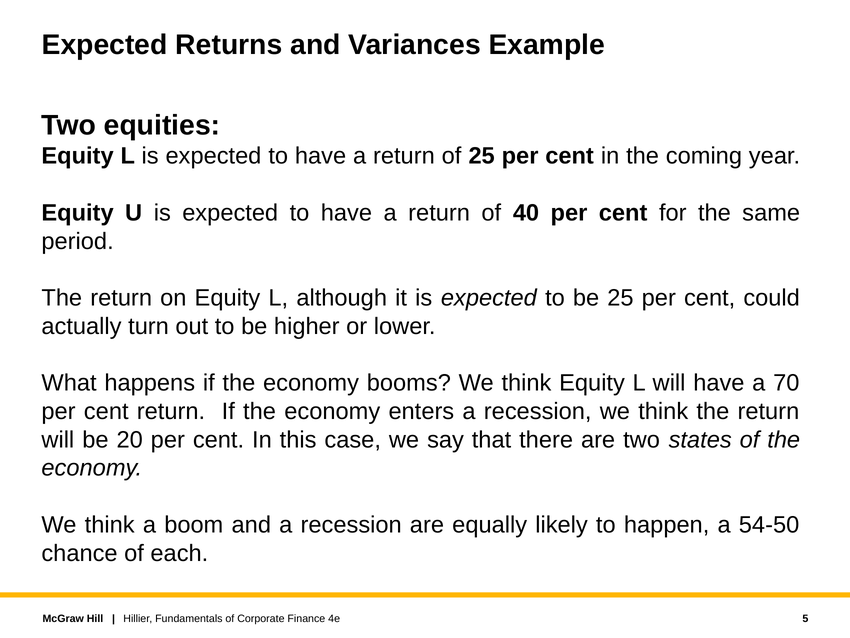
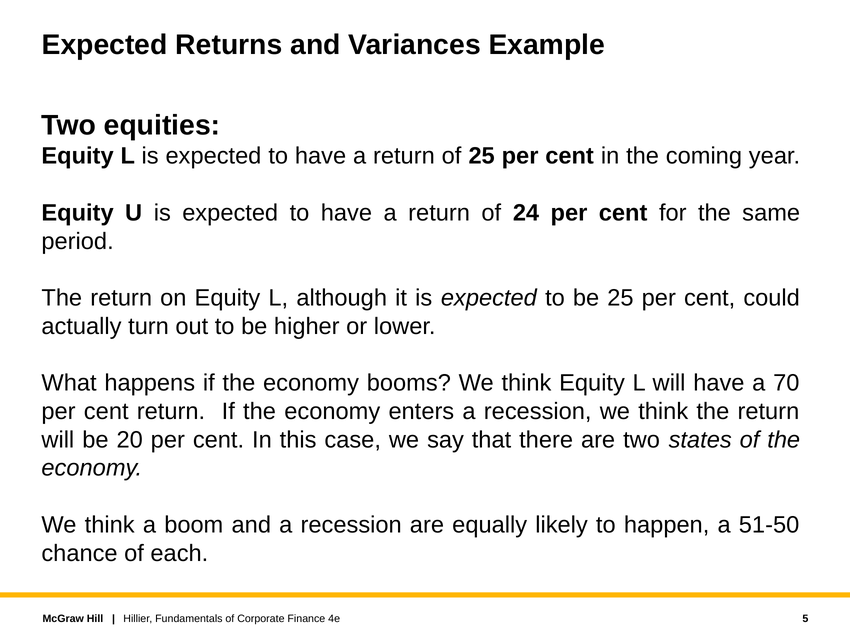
40: 40 -> 24 (526, 213)
54-50: 54-50 -> 51-50 (769, 524)
